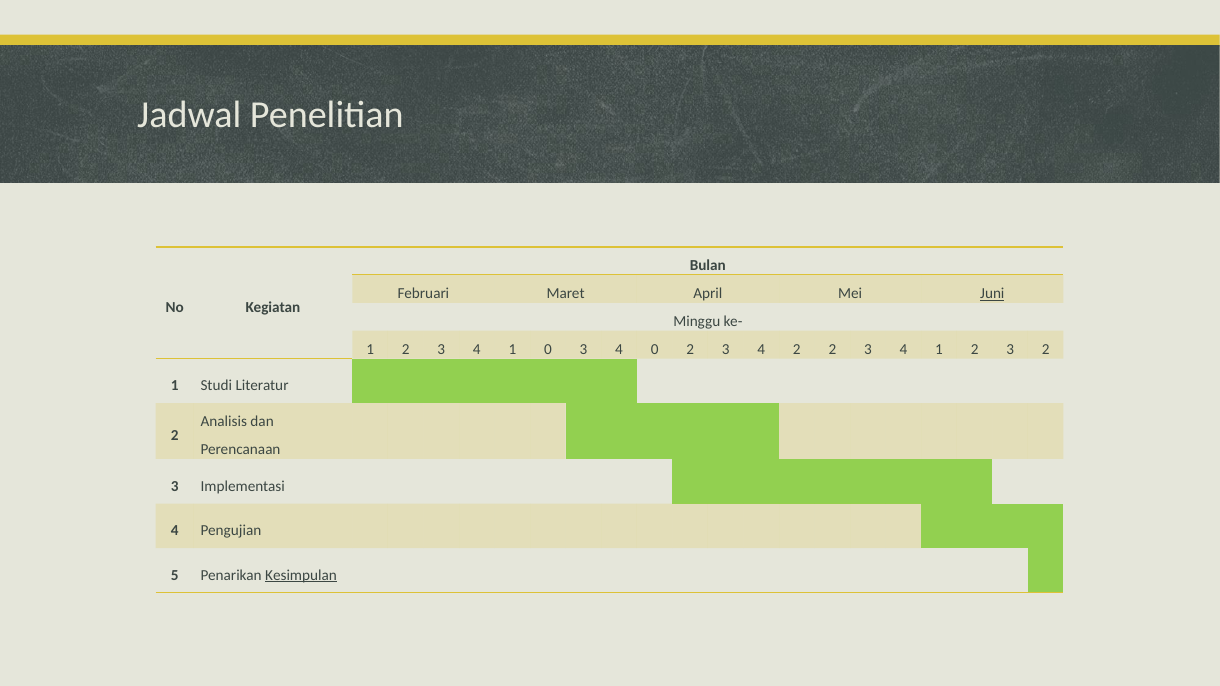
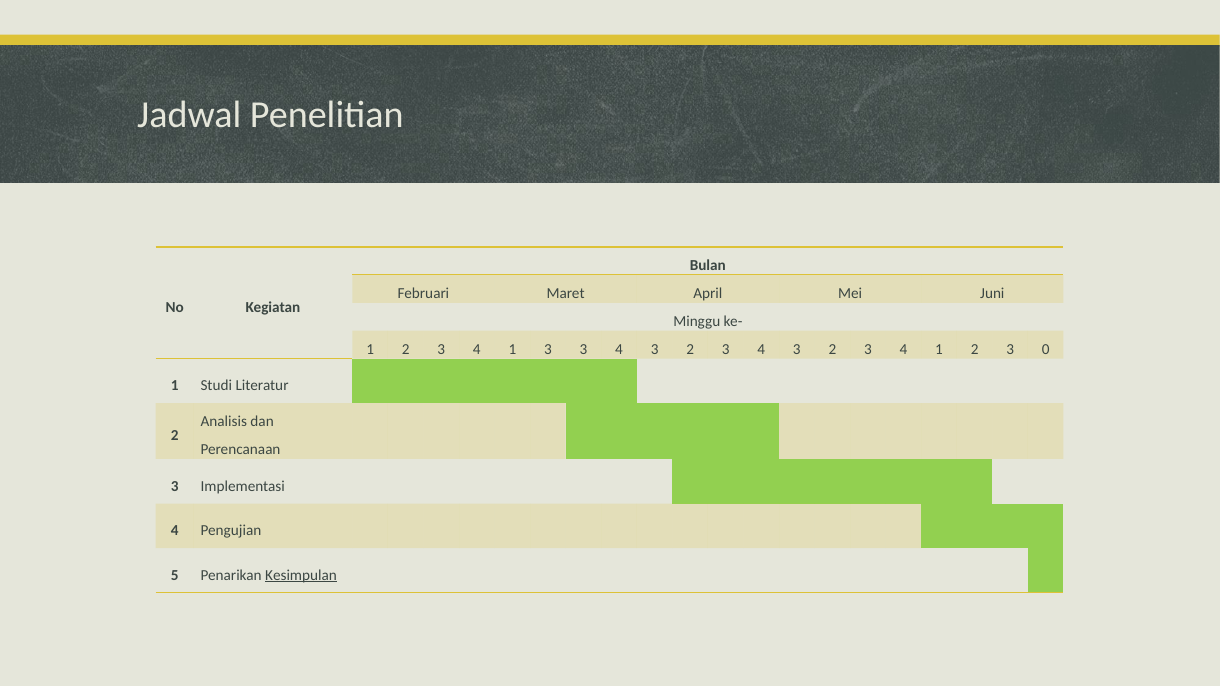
Juni underline: present -> none (992, 294)
1 0: 0 -> 3 (548, 350)
0: 0 -> 3 (655, 350)
2 3 4 2: 2 -> 3 (797, 350)
3 2: 2 -> 0 (1046, 350)
